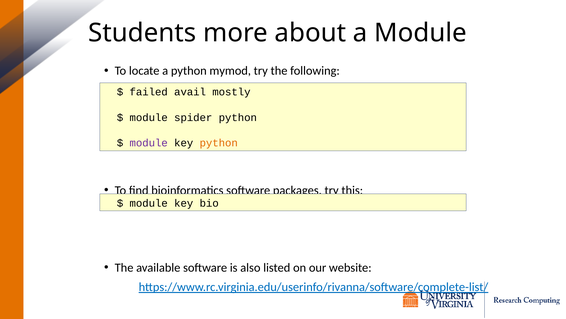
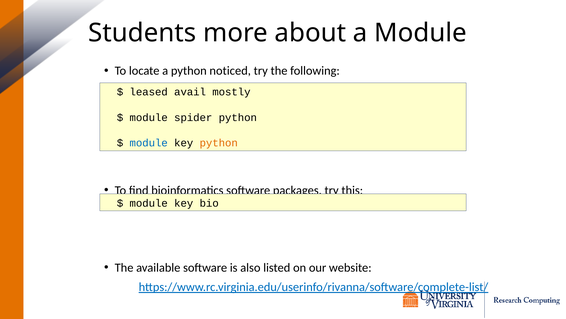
mymod: mymod -> noticed (230, 71)
failed: failed -> leased (149, 92)
module colour: purple -> blue (149, 143)
